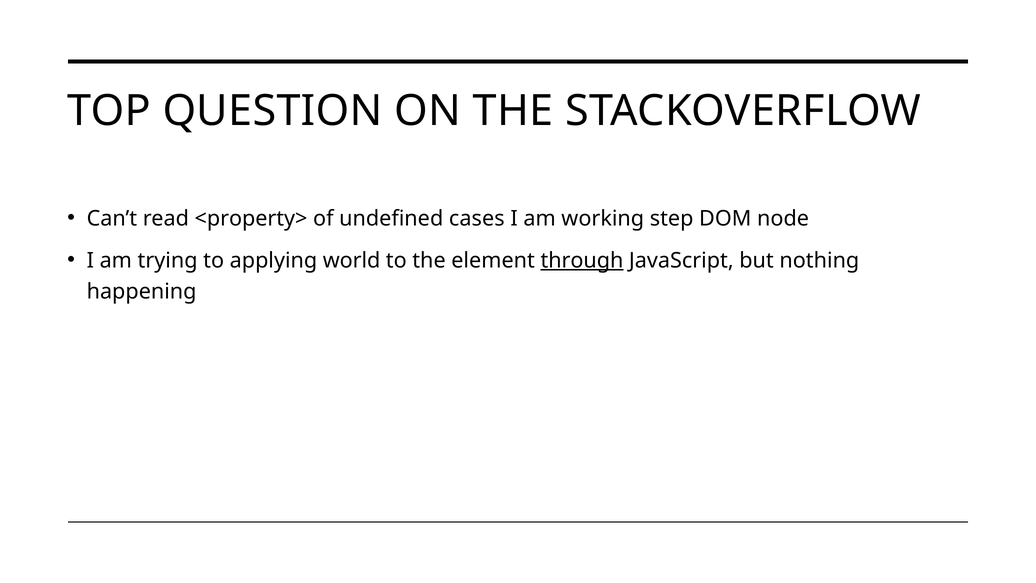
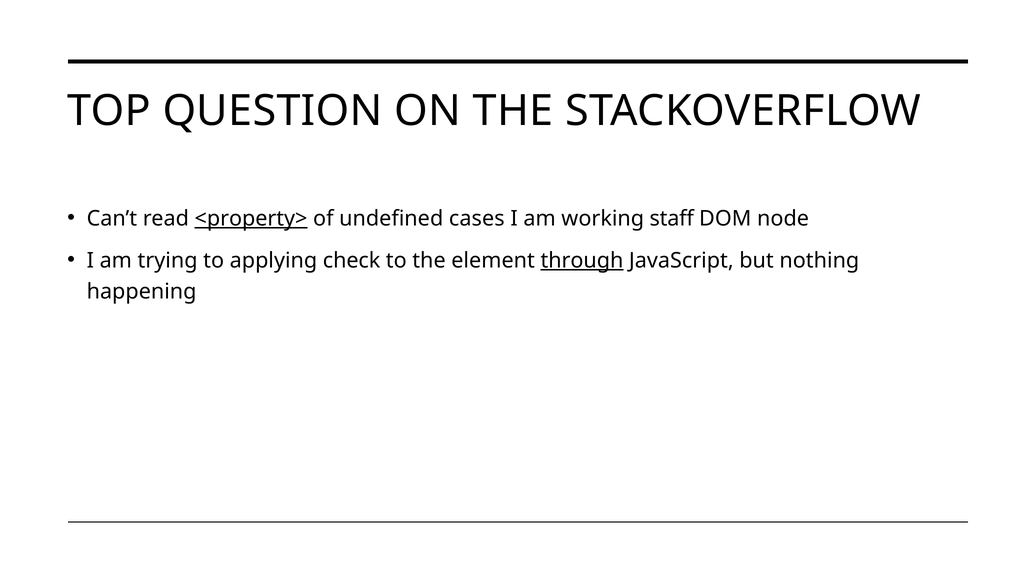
<property> underline: none -> present (251, 218)
step: step -> staff (672, 218)
world: world -> check (352, 260)
